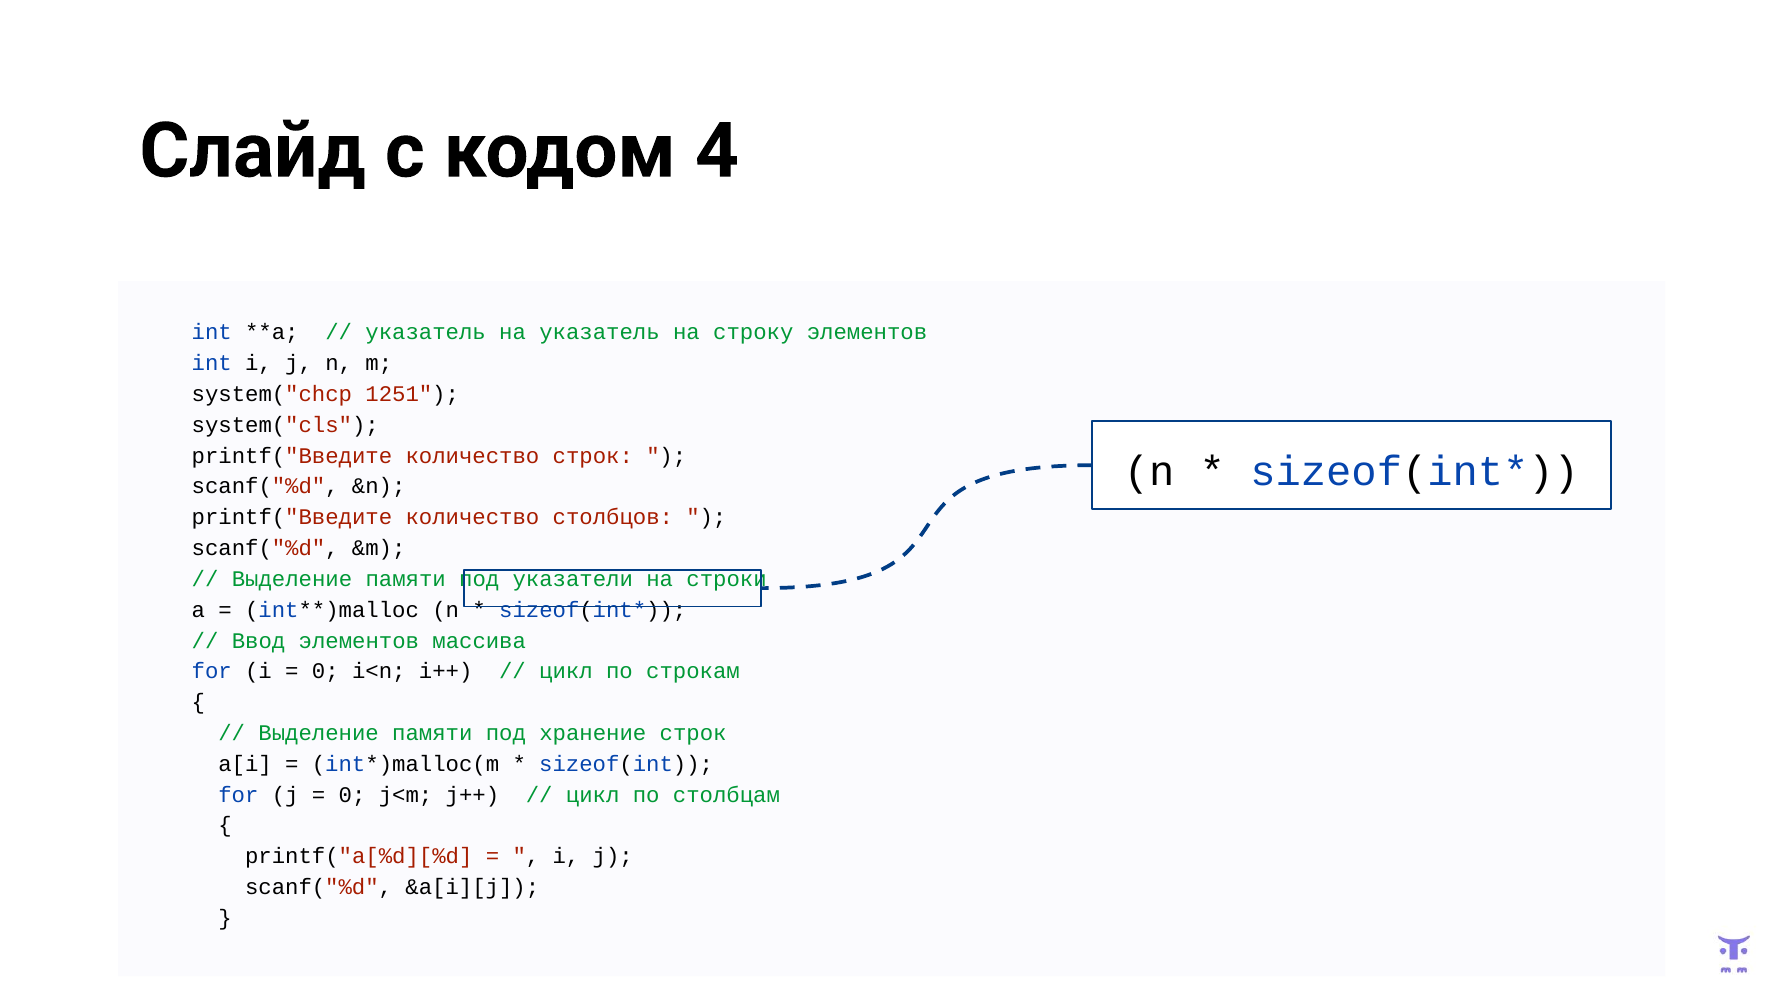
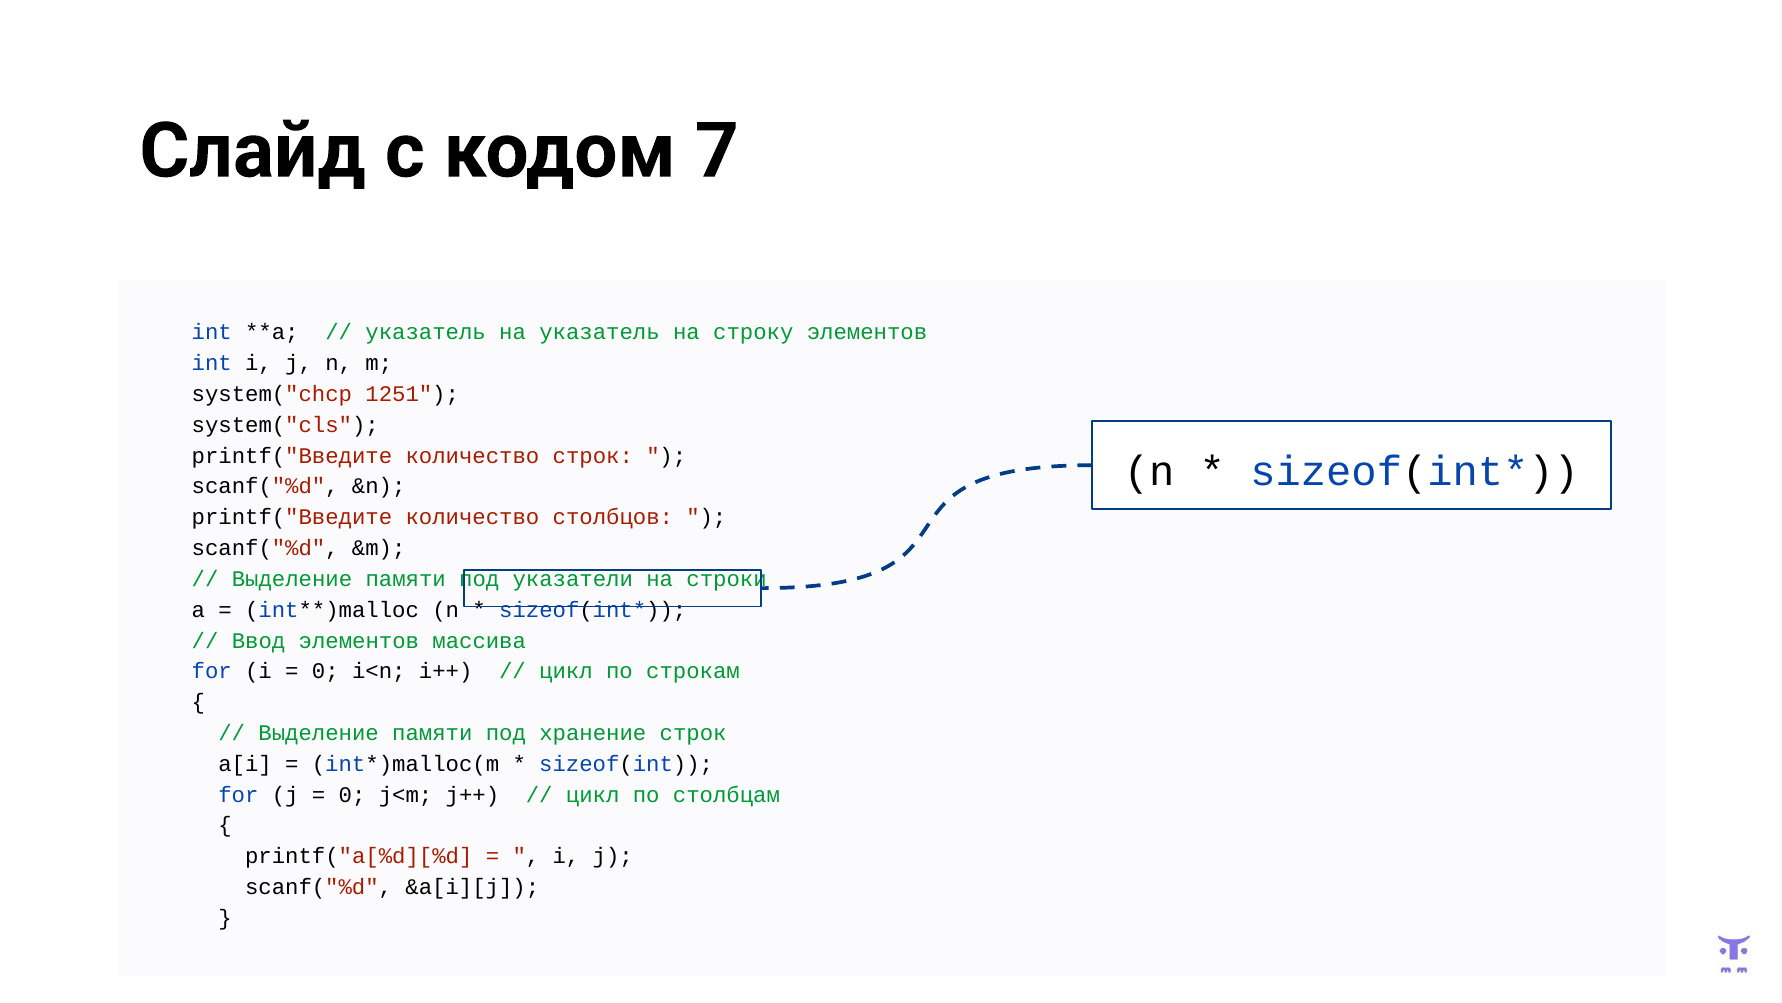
4: 4 -> 7 (717, 151)
